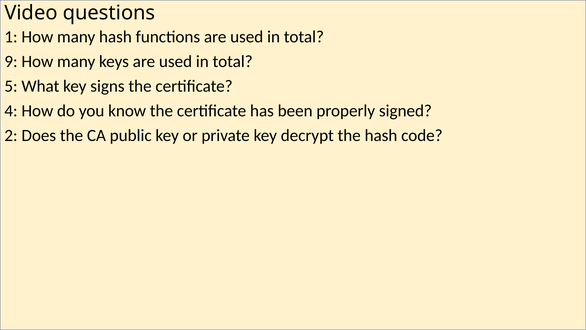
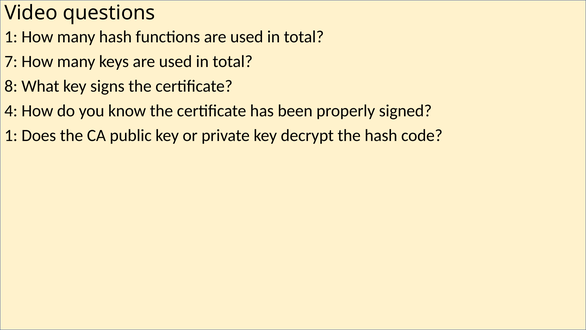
9: 9 -> 7 (11, 61)
5: 5 -> 8 (11, 86)
2: 2 -> 1 (11, 135)
